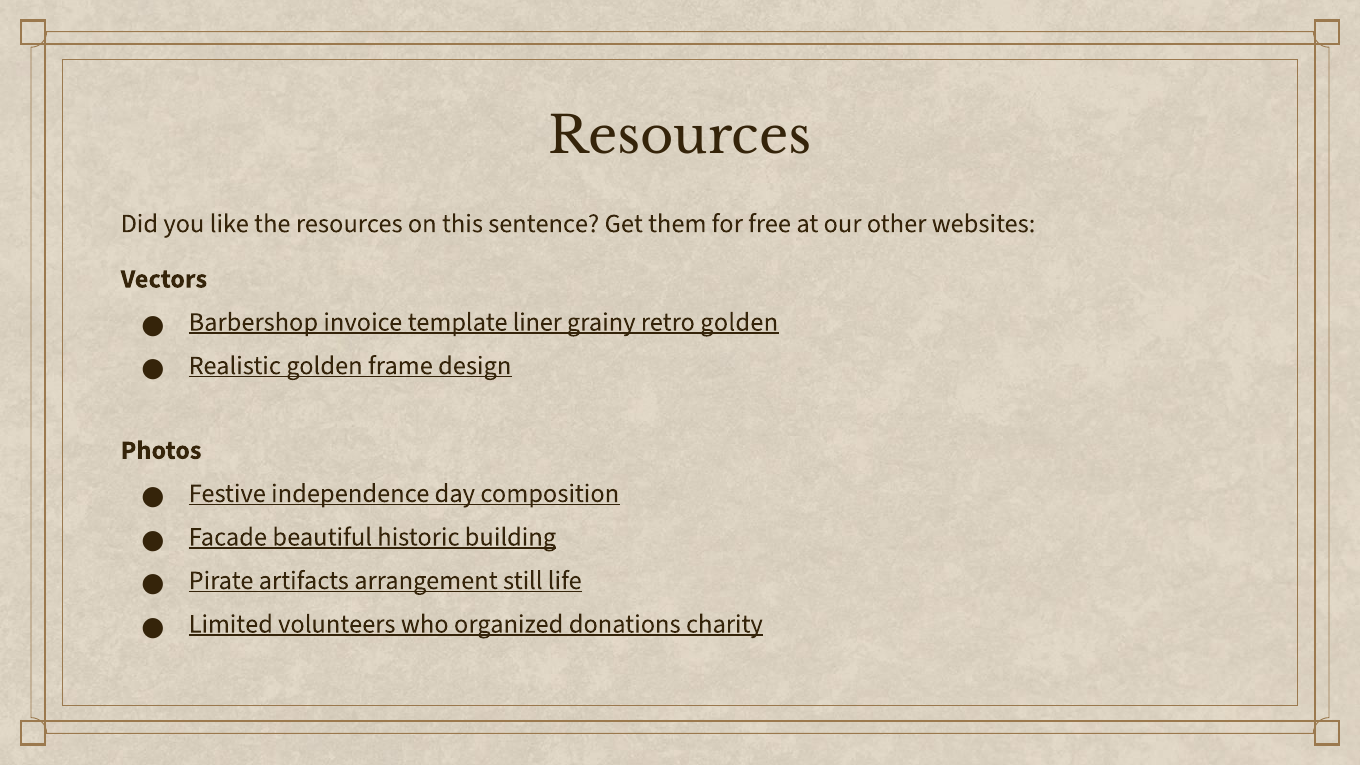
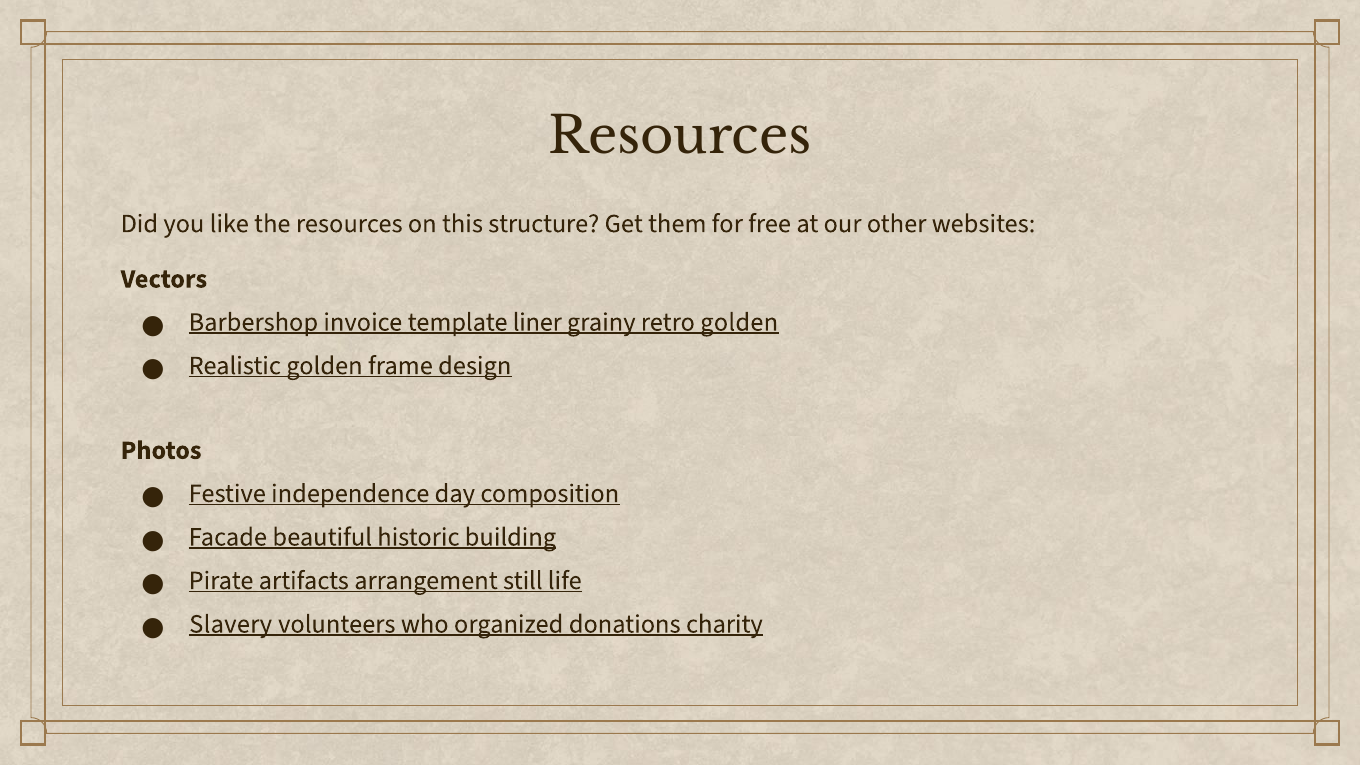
sentence: sentence -> structure (544, 223)
Limited: Limited -> Slavery (231, 624)
